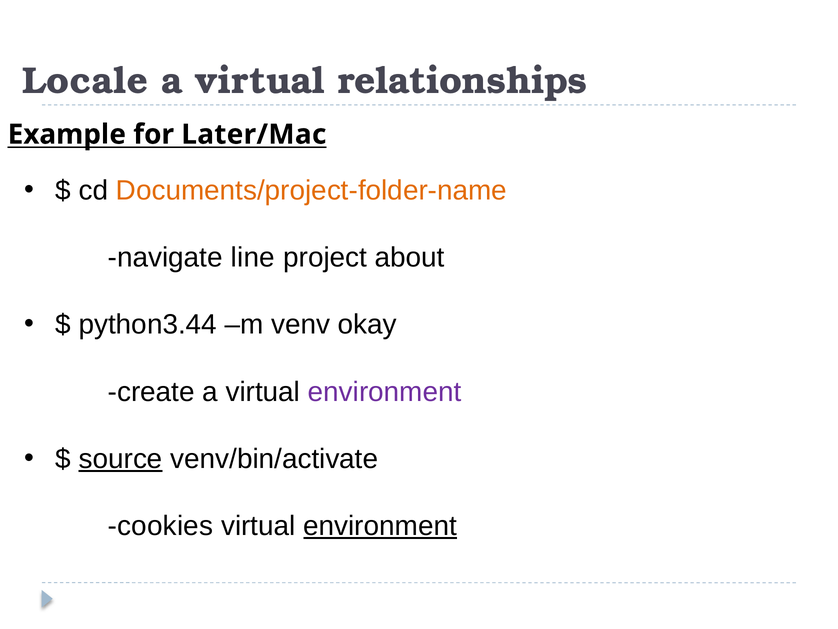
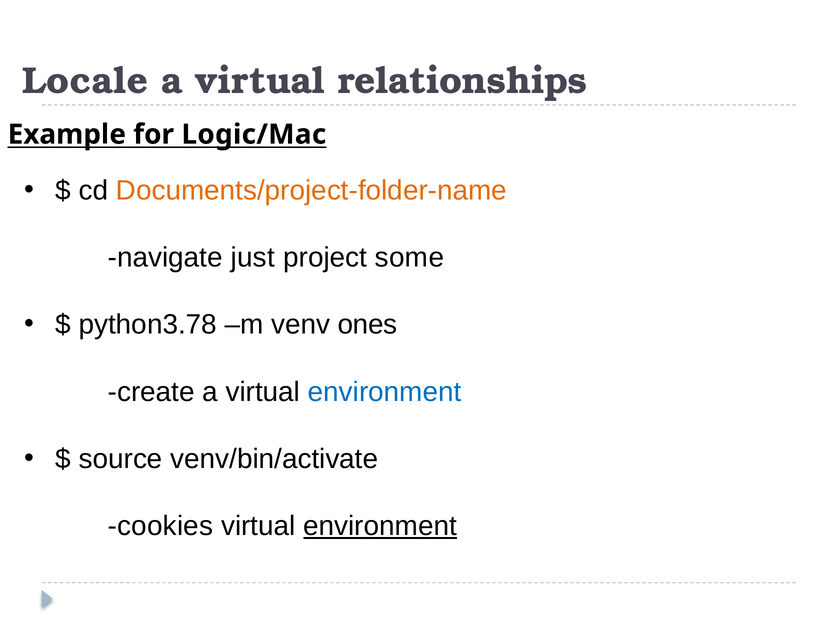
Later/Mac: Later/Mac -> Logic/Mac (254, 134)
line: line -> just (253, 257)
about: about -> some (409, 257)
python3.44: python3.44 -> python3.78 (148, 324)
okay: okay -> ones (368, 324)
environment colour: purple -> blue (385, 392)
source underline: present -> none (121, 459)
